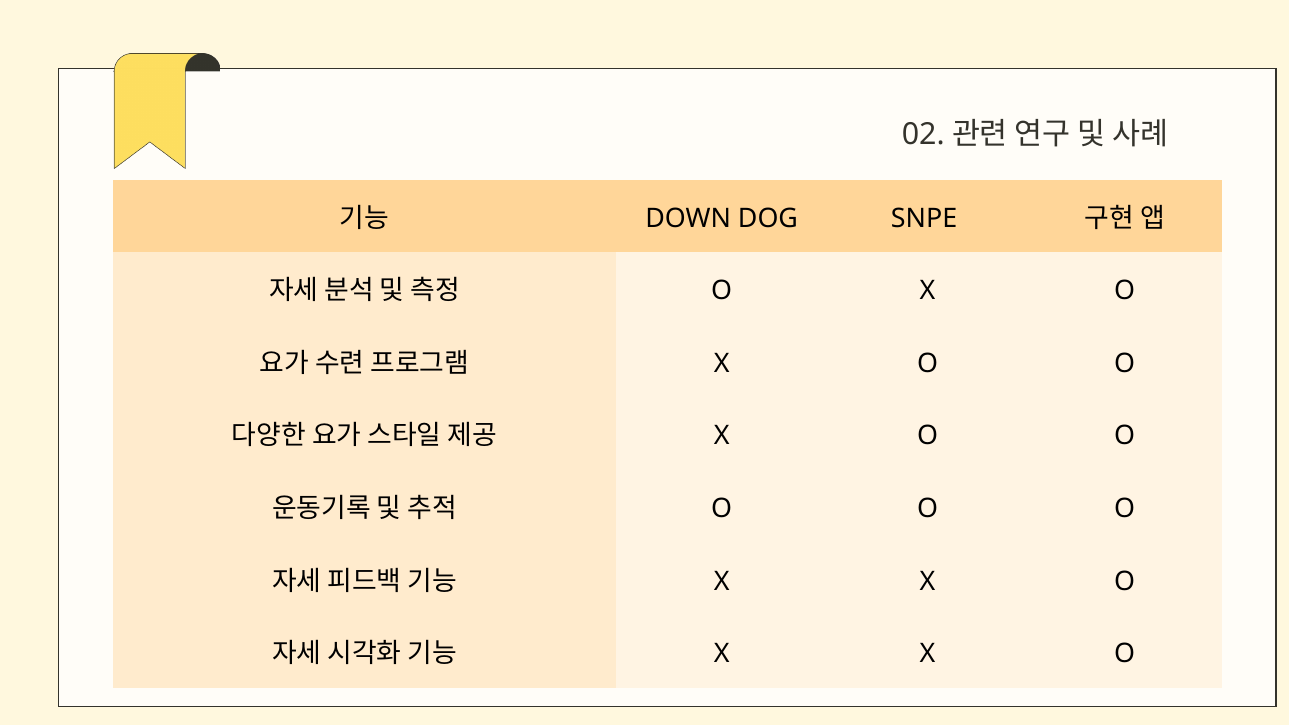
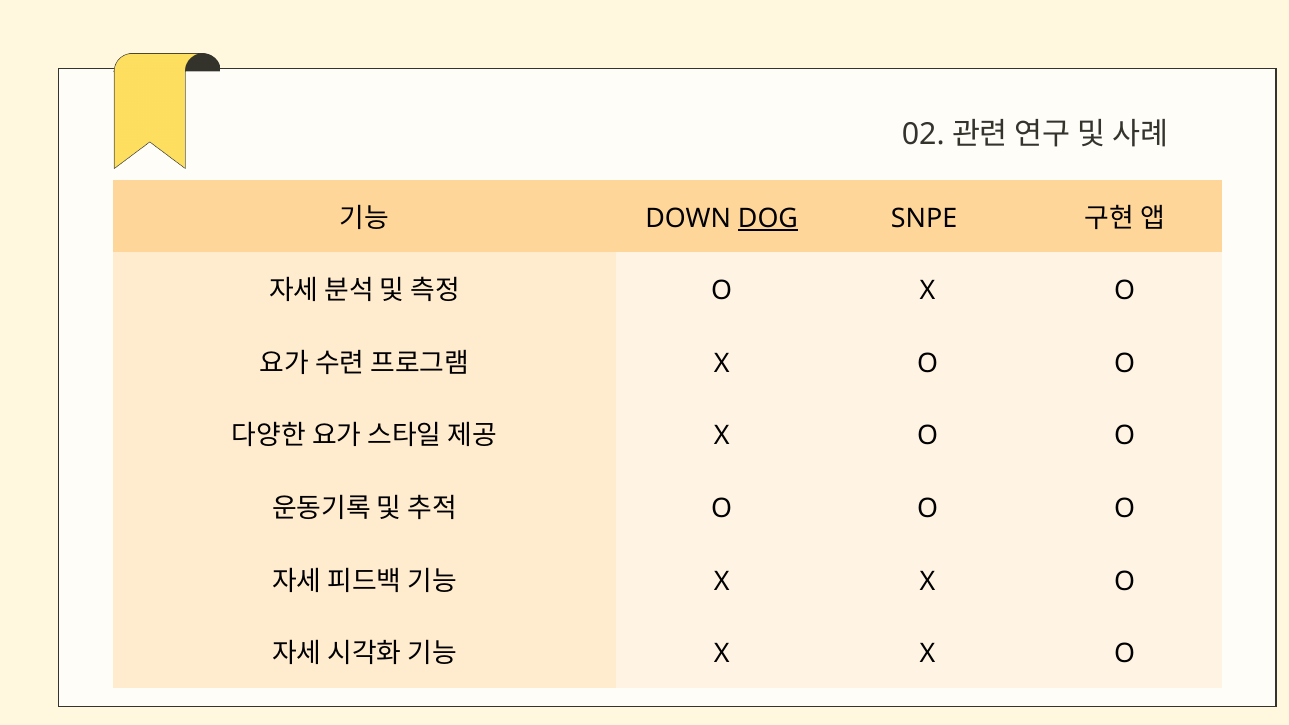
DOG underline: none -> present (768, 218)
